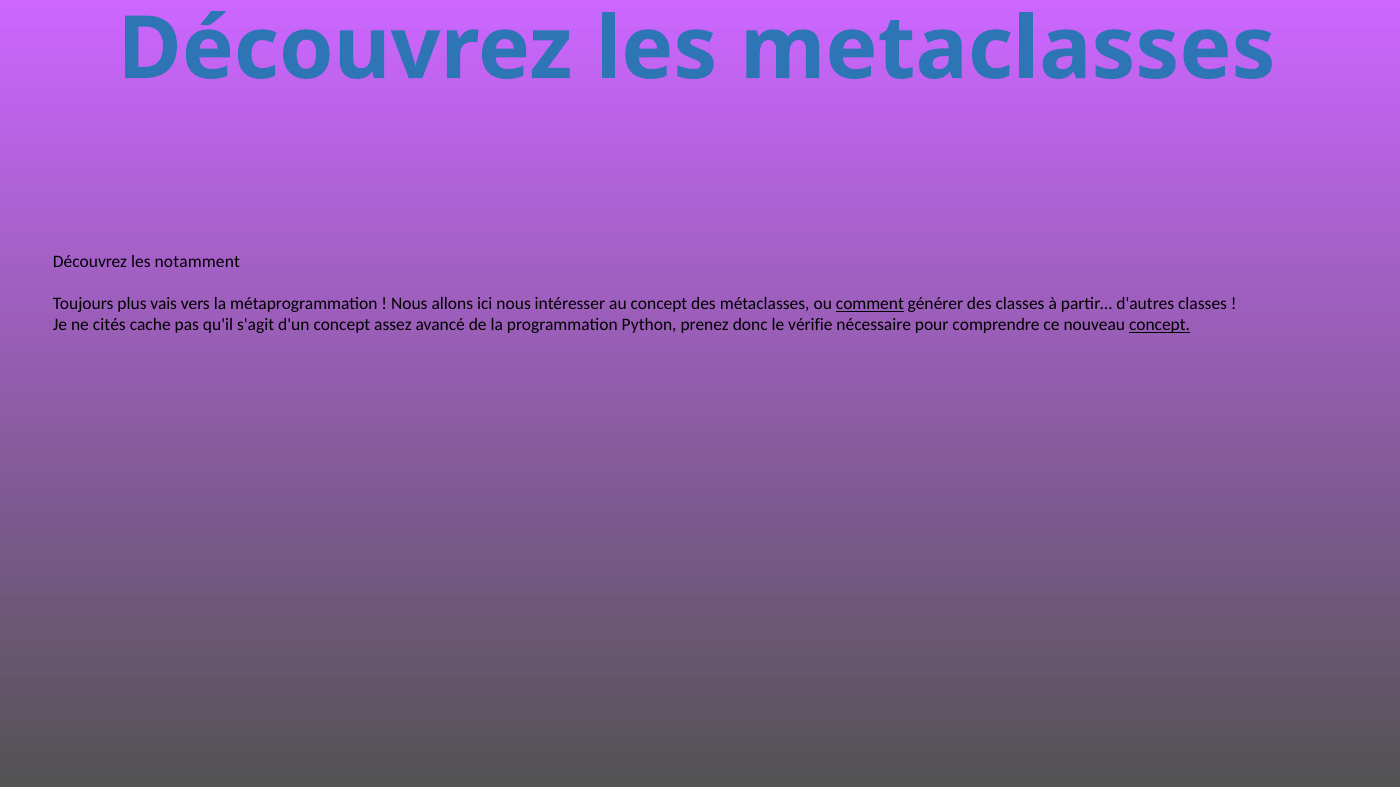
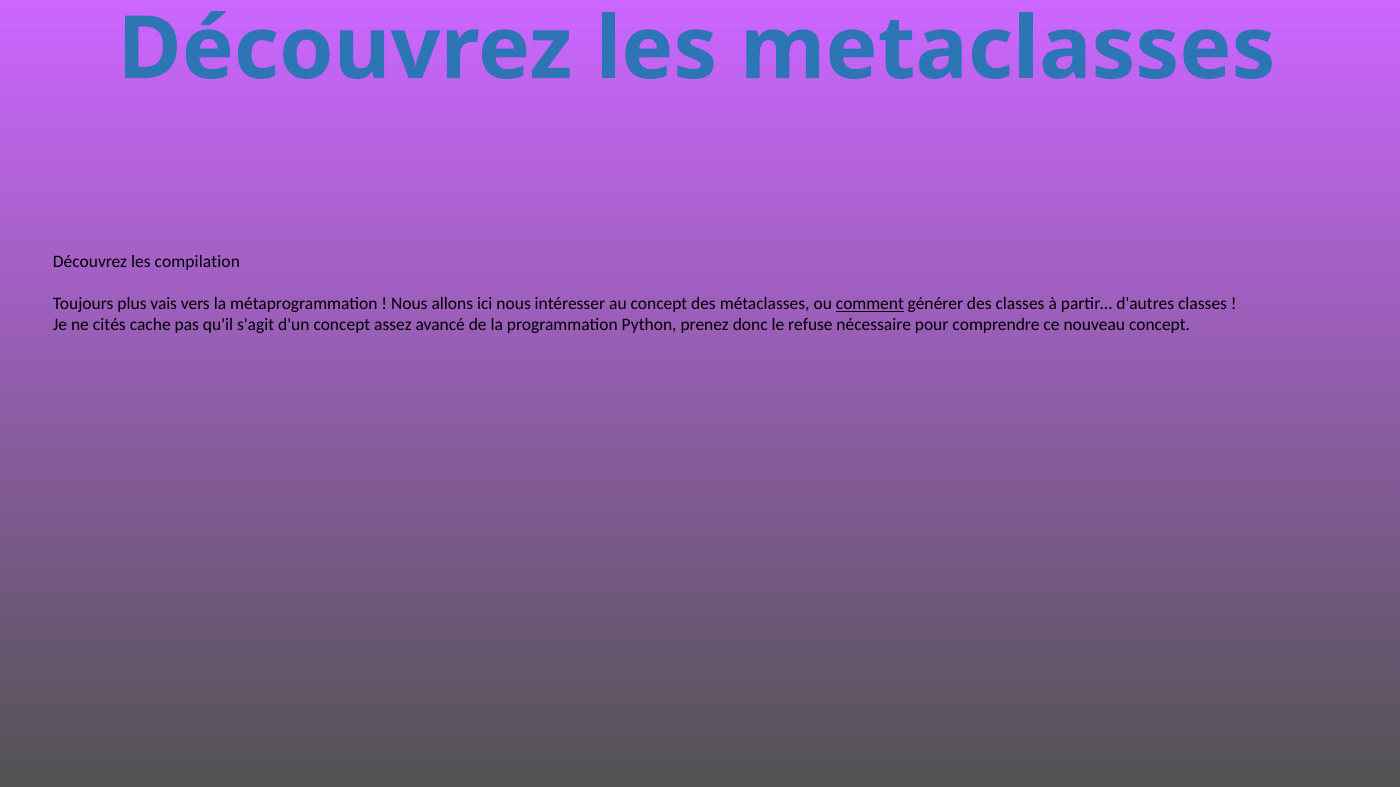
notamment: notamment -> compilation (197, 262)
vérifie: vérifie -> refuse (810, 325)
concept underline: present -> none (1160, 325)
